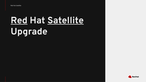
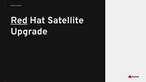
Satellite underline: present -> none (66, 20)
